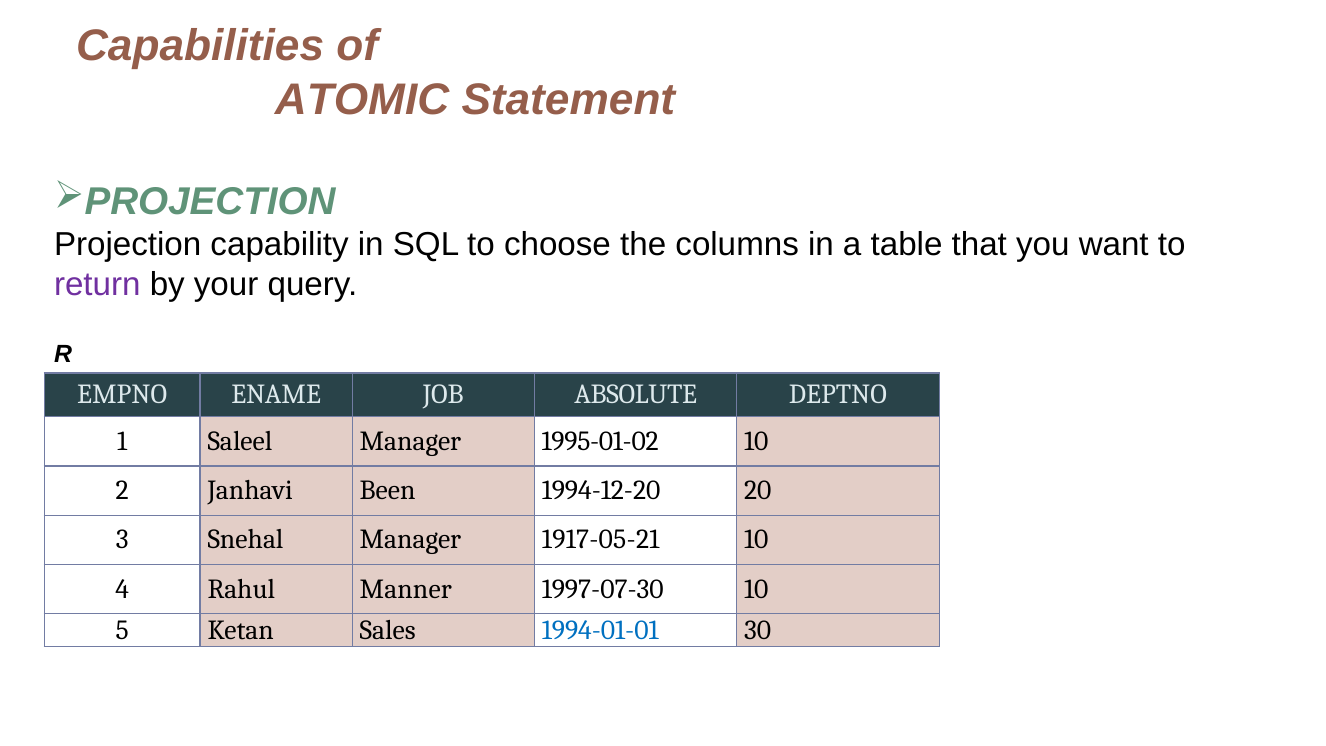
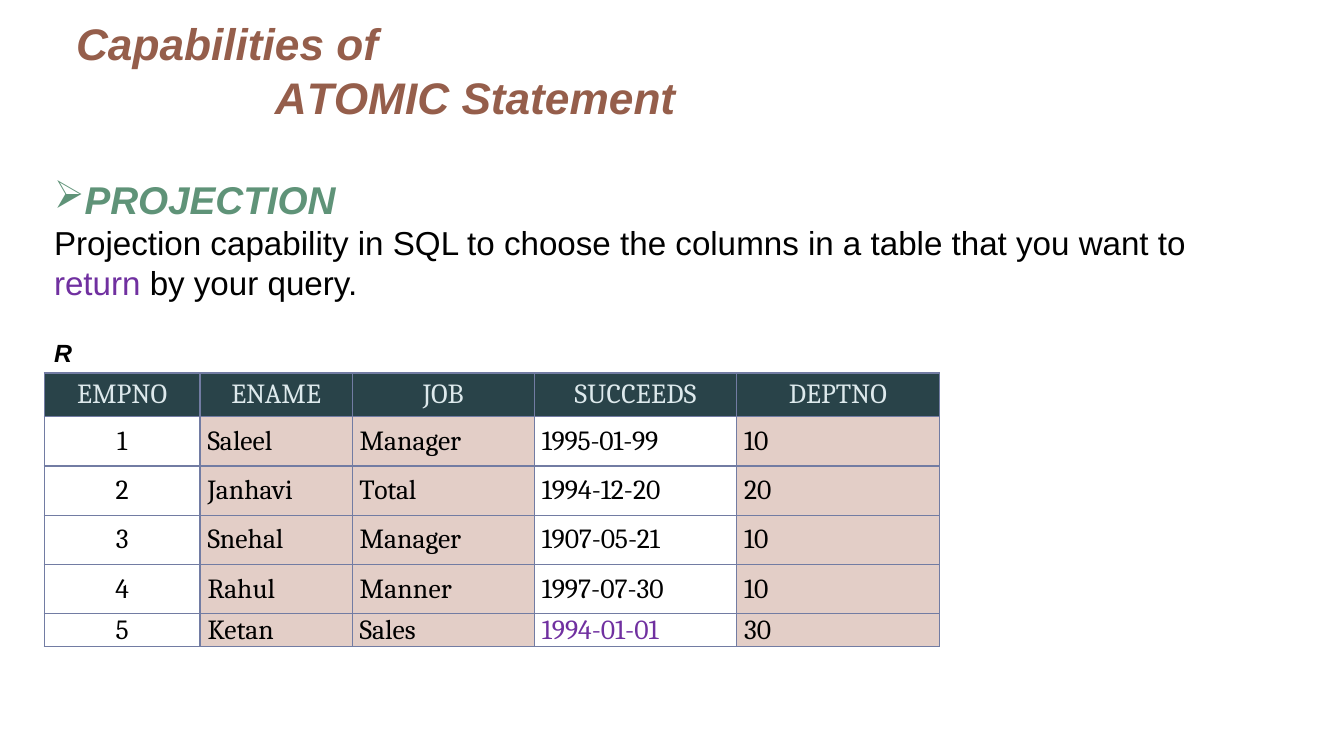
ABSOLUTE: ABSOLUTE -> SUCCEEDS (635, 395)
1995-01-02: 1995-01-02 -> 1995-01-99 (600, 441)
Been: Been -> Total (388, 490)
1917-05-21: 1917-05-21 -> 1907-05-21 (601, 540)
1994-01-01 colour: blue -> purple (600, 630)
